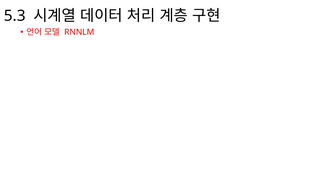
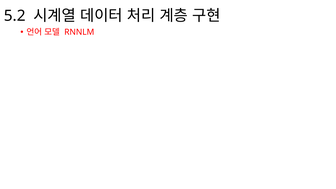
5.3: 5.3 -> 5.2 (15, 16)
